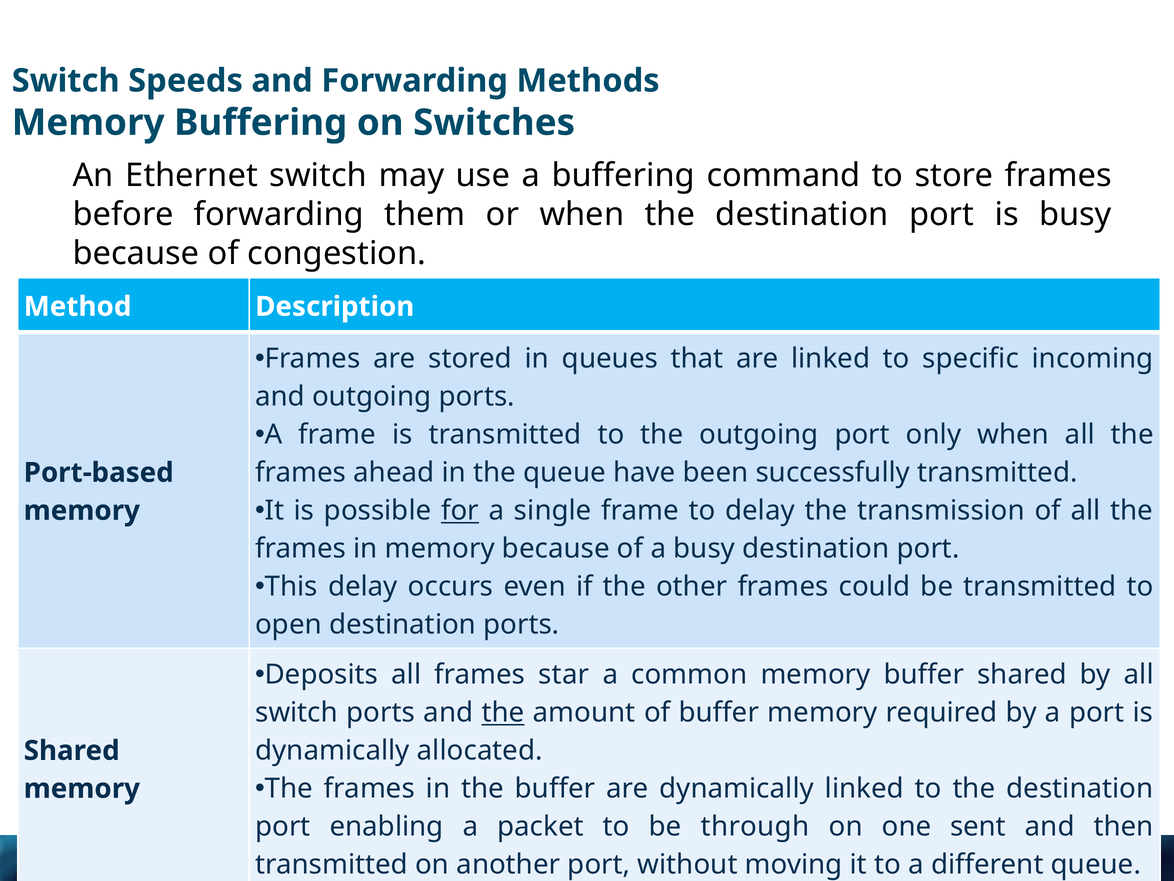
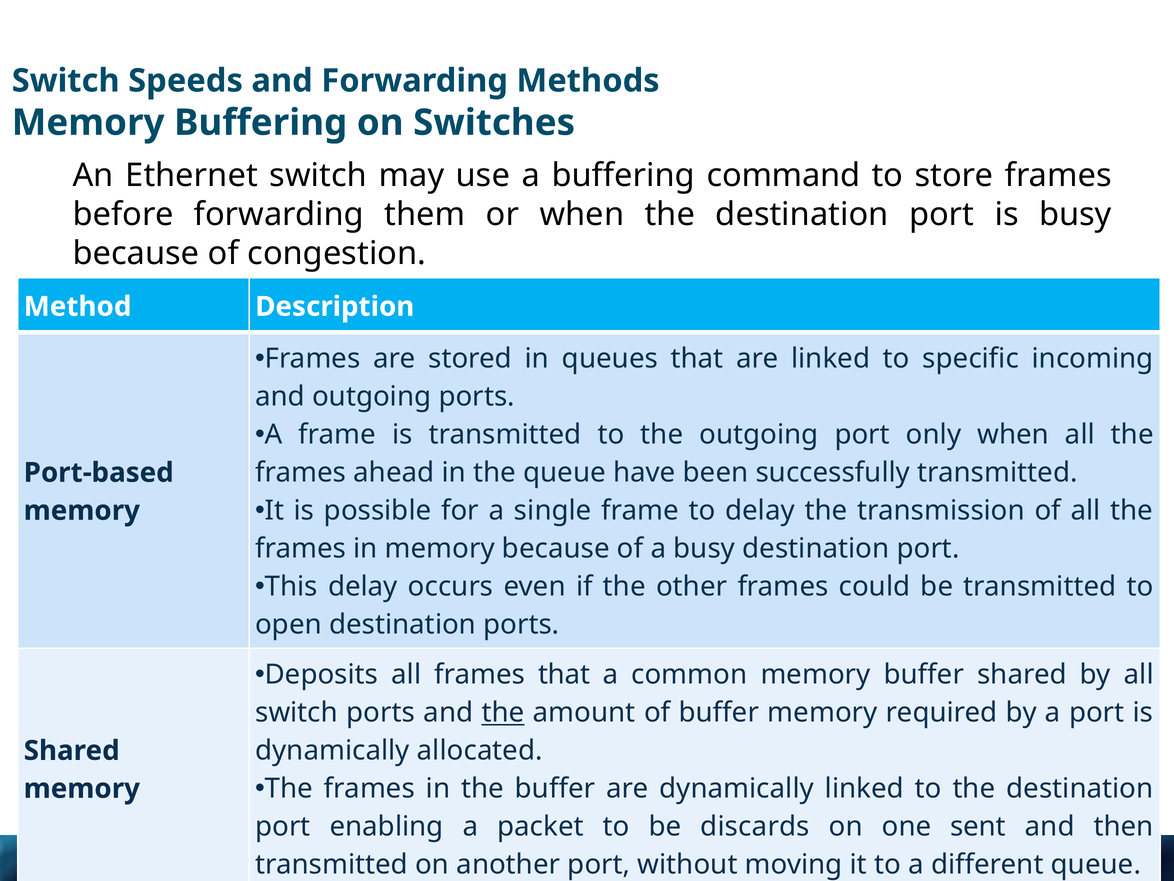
for underline: present -> none (460, 510)
frames star: star -> that (564, 674)
through: through -> discards (755, 826)
